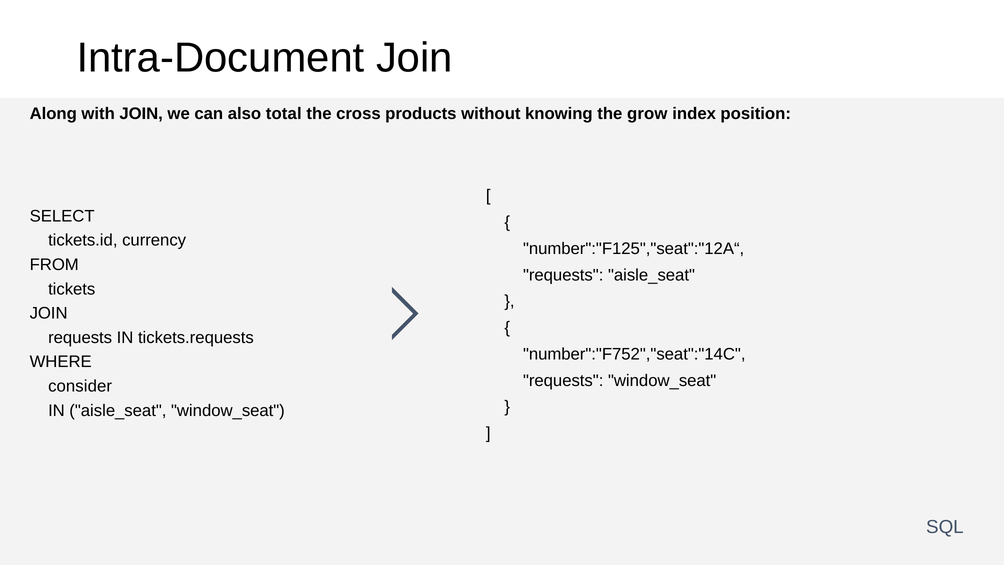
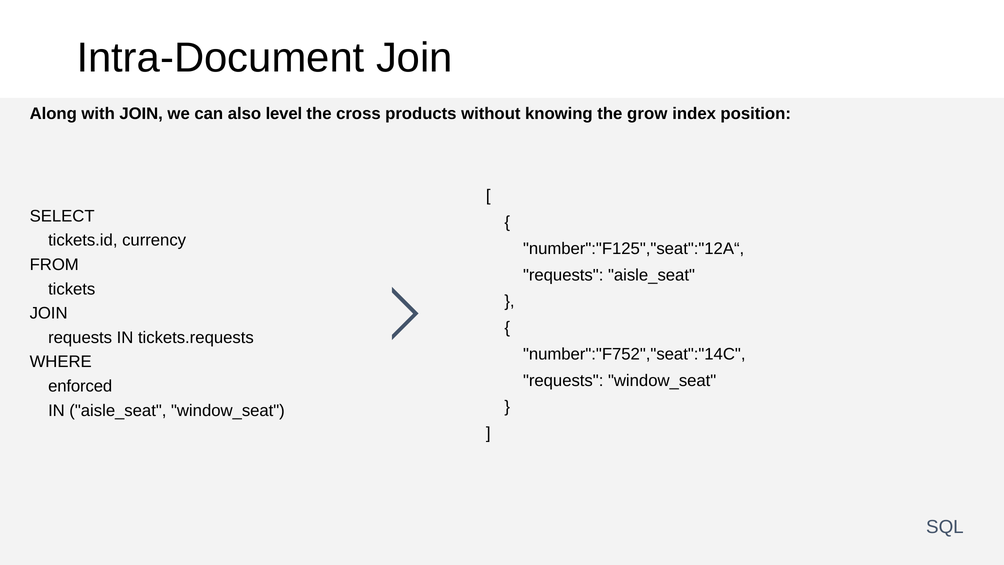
total: total -> level (284, 114)
consider: consider -> enforced (80, 386)
